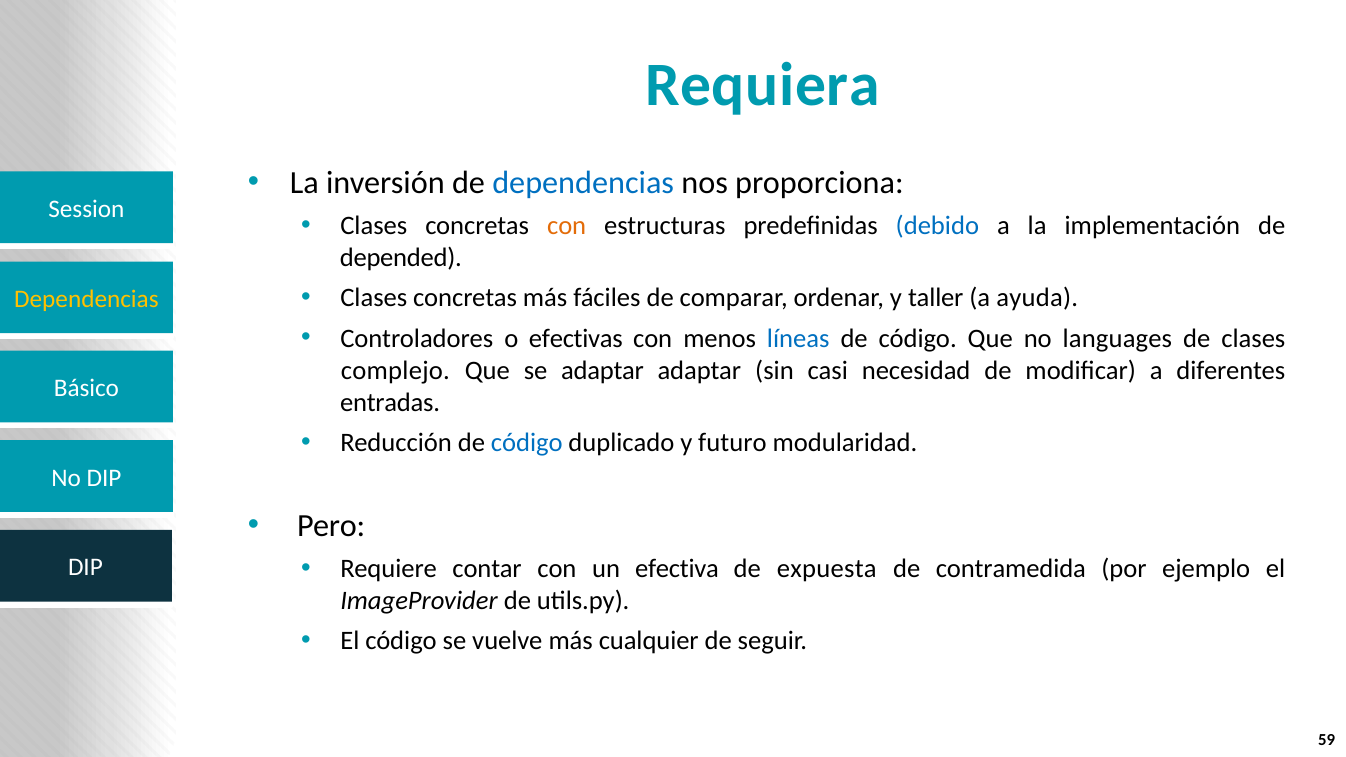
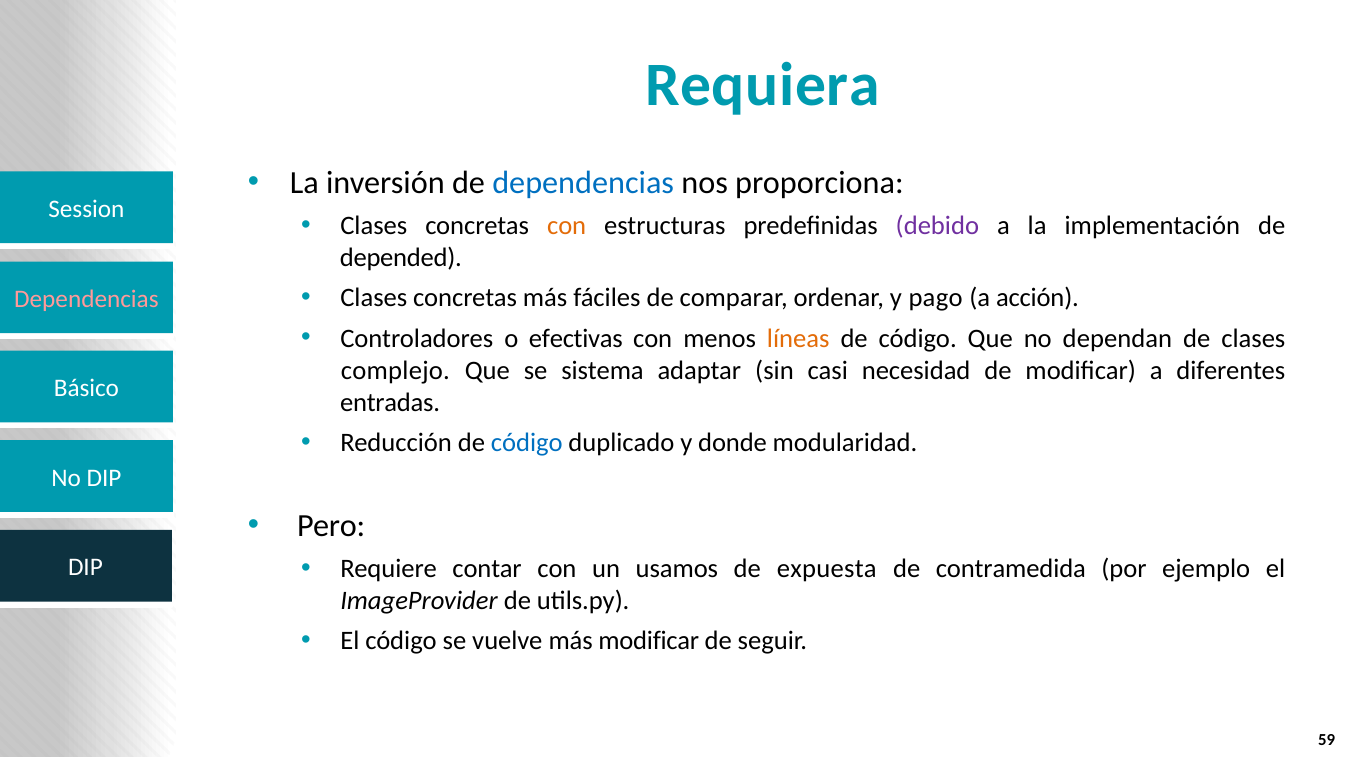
debido colour: blue -> purple (937, 226)
taller: taller -> pago (936, 298)
ayuda: ayuda -> acción (1037, 298)
Dependencias colour: yellow -> pink (86, 299)
líneas colour: blue -> orange (798, 338)
languages: languages -> dependan (1117, 338)
se adaptar: adaptar -> sistema (602, 370)
futuro: futuro -> donde (733, 443)
efectiva: efectiva -> usamos (677, 569)
más cualquier: cualquier -> modificar (649, 641)
